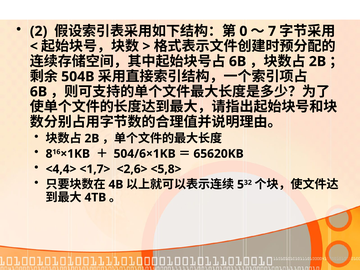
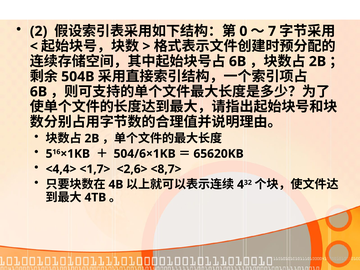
8: 8 -> 5 (49, 154)
<5,8>: <5,8> -> <8,7> (166, 169)
5: 5 -> 4 (240, 184)
